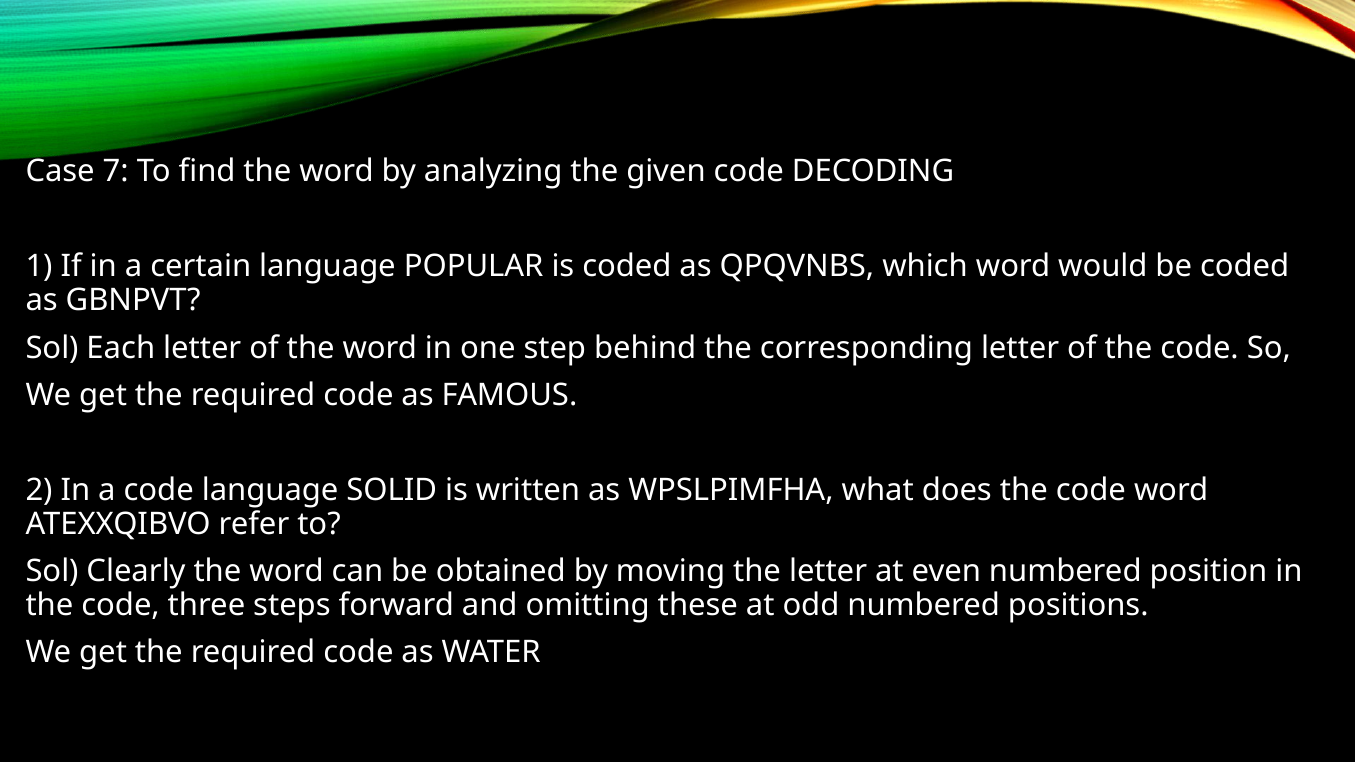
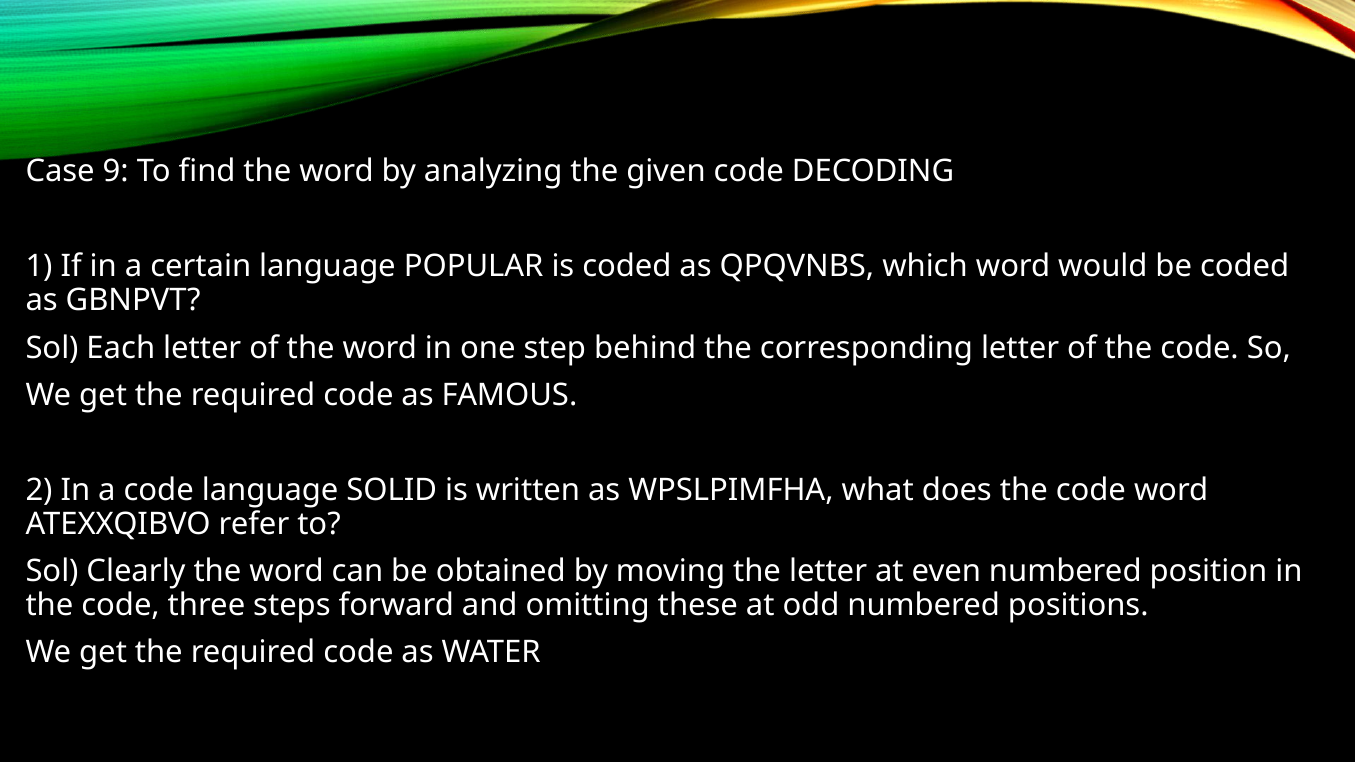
7: 7 -> 9 (116, 172)
